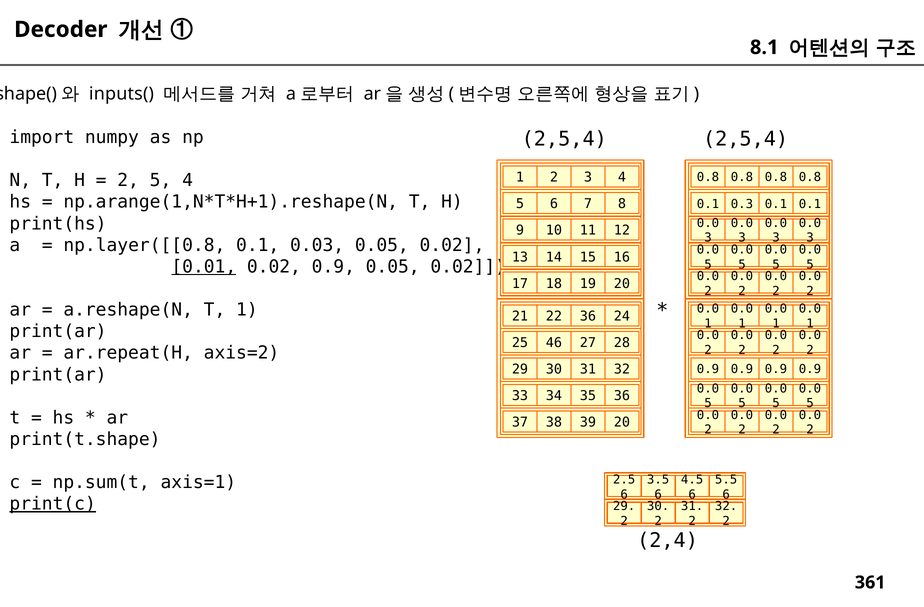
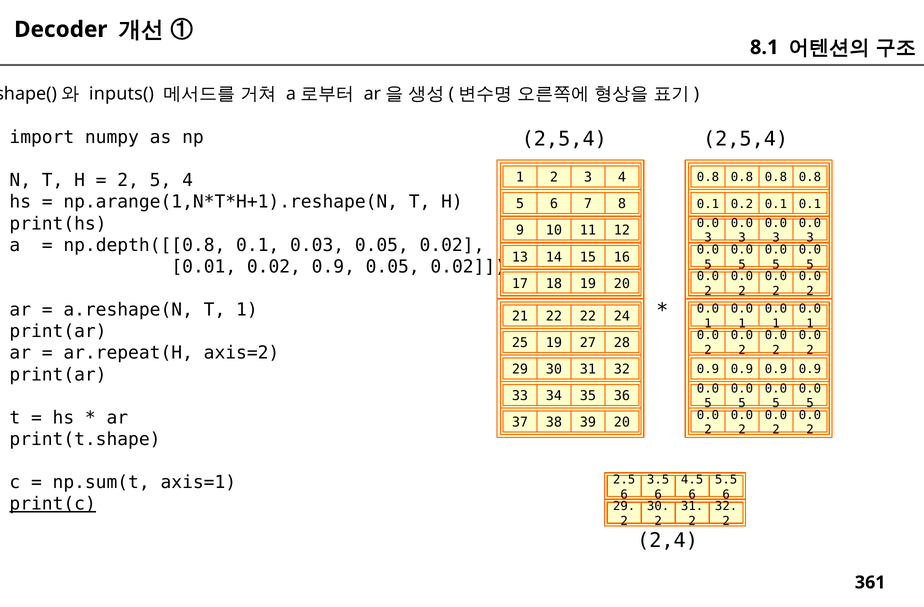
0.3: 0.3 -> 0.2 (742, 204)
np.layer([[0.8: np.layer([[0.8 -> np.depth([[0.8 (144, 245)
0.01 underline: present -> none (204, 267)
22 36: 36 -> 22 (588, 316)
25 46: 46 -> 19 (554, 343)
